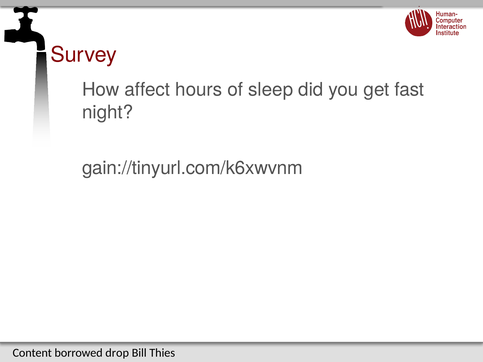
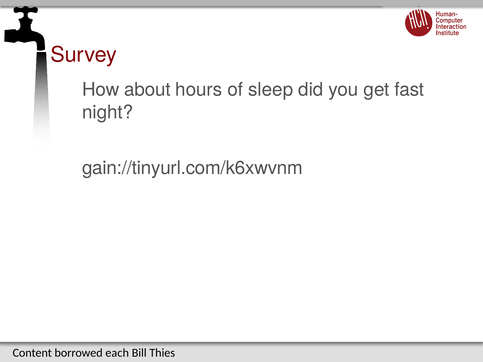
affect: affect -> about (147, 90)
drop: drop -> each (117, 353)
